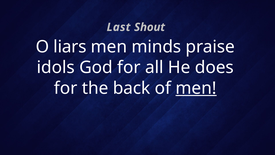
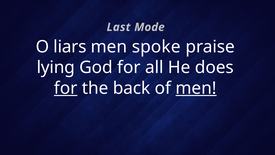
Shout: Shout -> Mode (149, 27)
minds: minds -> spoke (156, 47)
idols: idols -> lying (56, 67)
for underline: none -> present (66, 88)
